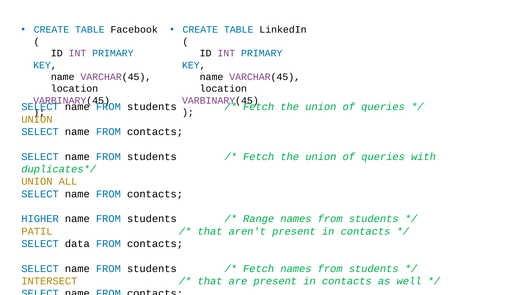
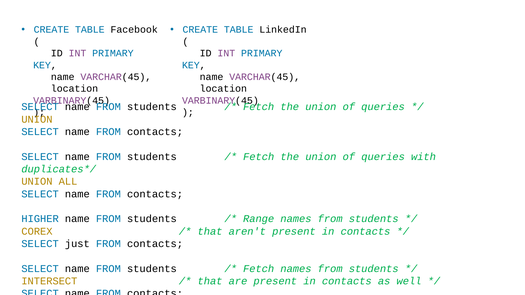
PATIL: PATIL -> COREX (37, 232)
data: data -> just (77, 244)
